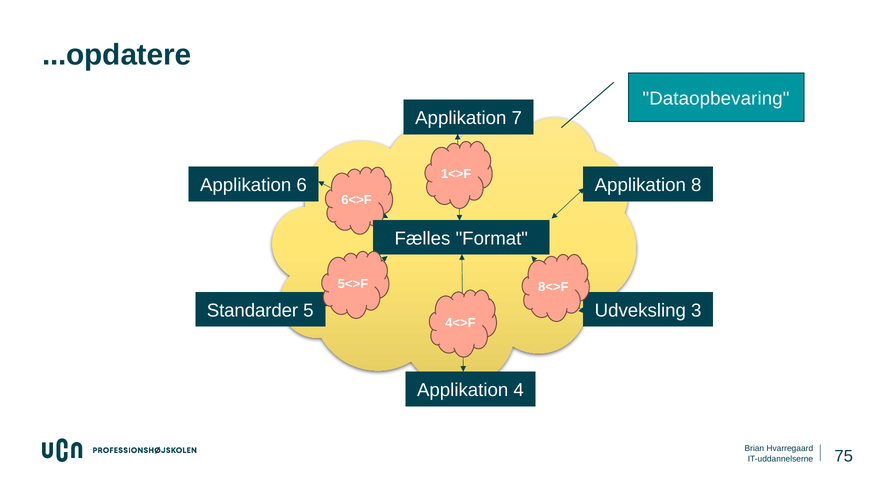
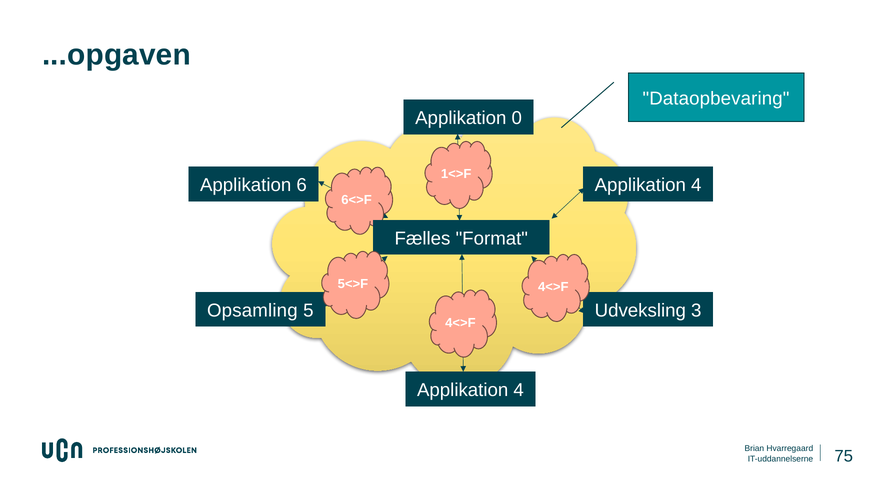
...opdatere: ...opdatere -> ...opgaven (116, 55)
7: 7 -> 0 (517, 118)
8: 8 -> 4 (696, 185)
8<>F: 8<>F -> 4<>F (553, 287)
Standarder: Standarder -> Opsamling (252, 311)
